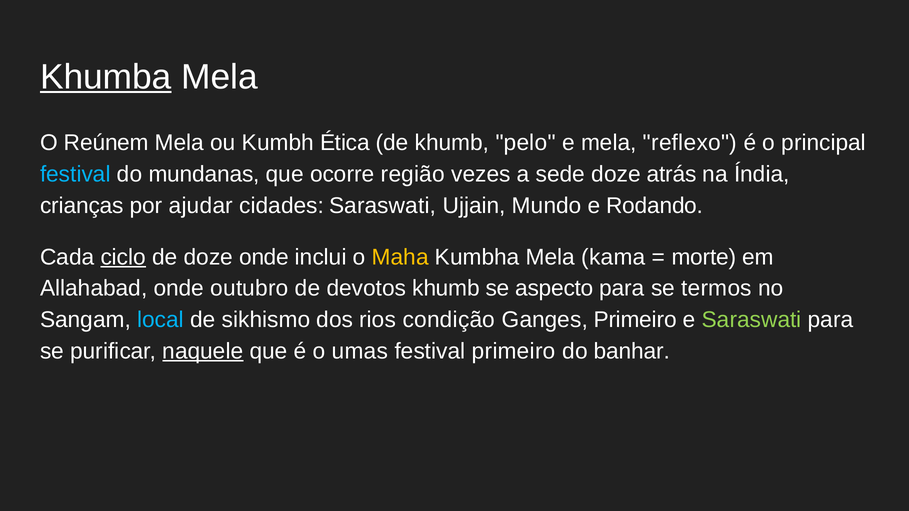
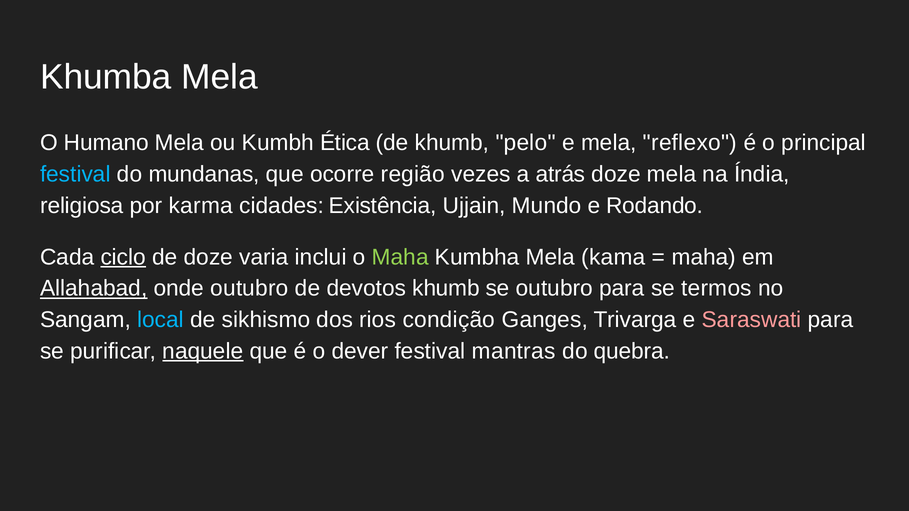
Khumba underline: present -> none (106, 77)
Reúnem: Reúnem -> Humano (106, 143)
sede: sede -> atrás (561, 174)
doze atrás: atrás -> mela (672, 174)
crianças: crianças -> religiosa (82, 206)
ajudar: ajudar -> karma (201, 206)
cidades Saraswati: Saraswati -> Existência (383, 206)
doze onde: onde -> varia (264, 257)
Maha colour: yellow -> light green (400, 257)
morte: morte -> maha (704, 257)
Allahabad underline: none -> present (94, 289)
se aspecto: aspecto -> outubro (554, 289)
Ganges Primeiro: Primeiro -> Trivarga (635, 320)
Saraswati colour: light green -> pink (752, 320)
umas: umas -> dever (360, 351)
festival primeiro: primeiro -> mantras (514, 351)
banhar: banhar -> quebra (632, 351)
